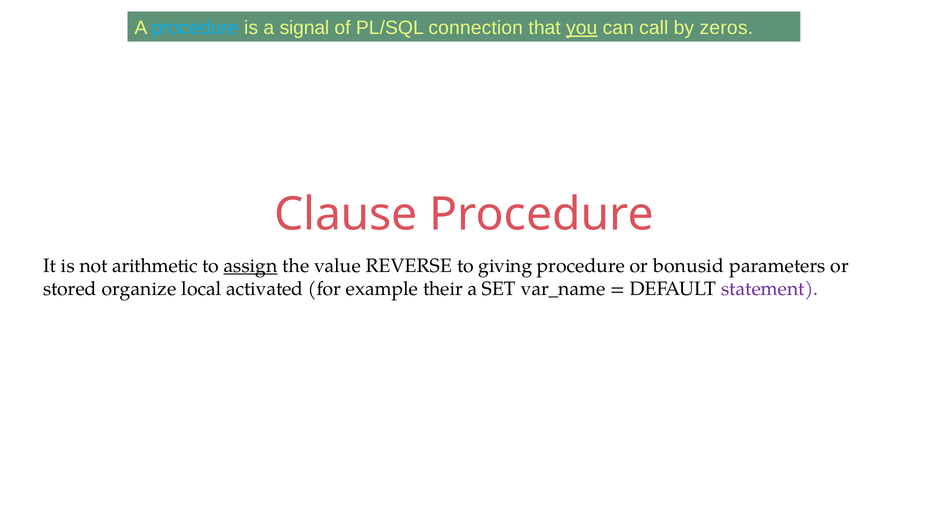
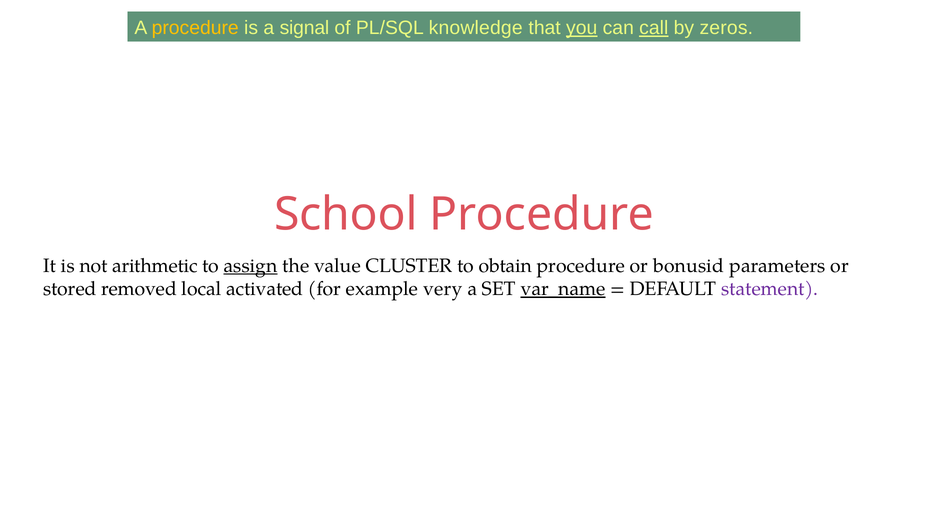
procedure colour: light blue -> yellow (195, 28)
connection: connection -> knowledge (476, 28)
call underline: none -> present (654, 28)
Clause: Clause -> School (346, 214)
REVERSE: REVERSE -> CLUSTER (409, 266)
giving: giving -> obtain (505, 266)
organize: organize -> removed (139, 289)
their: their -> very (443, 289)
var_name underline: none -> present (563, 289)
